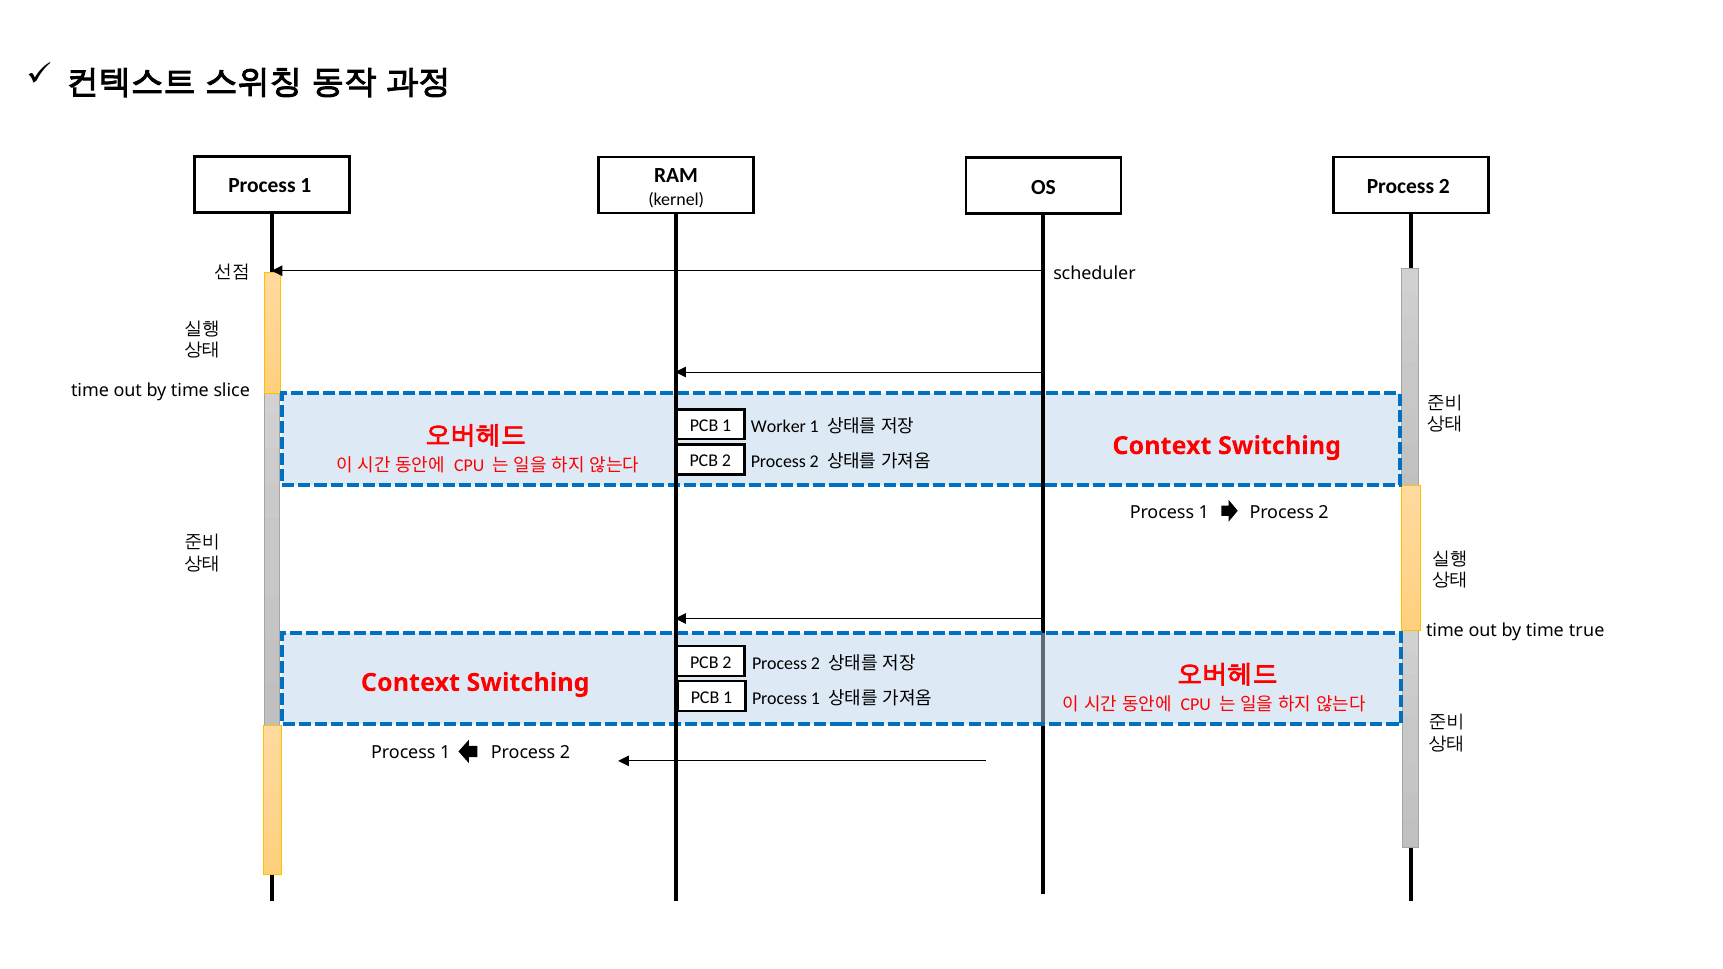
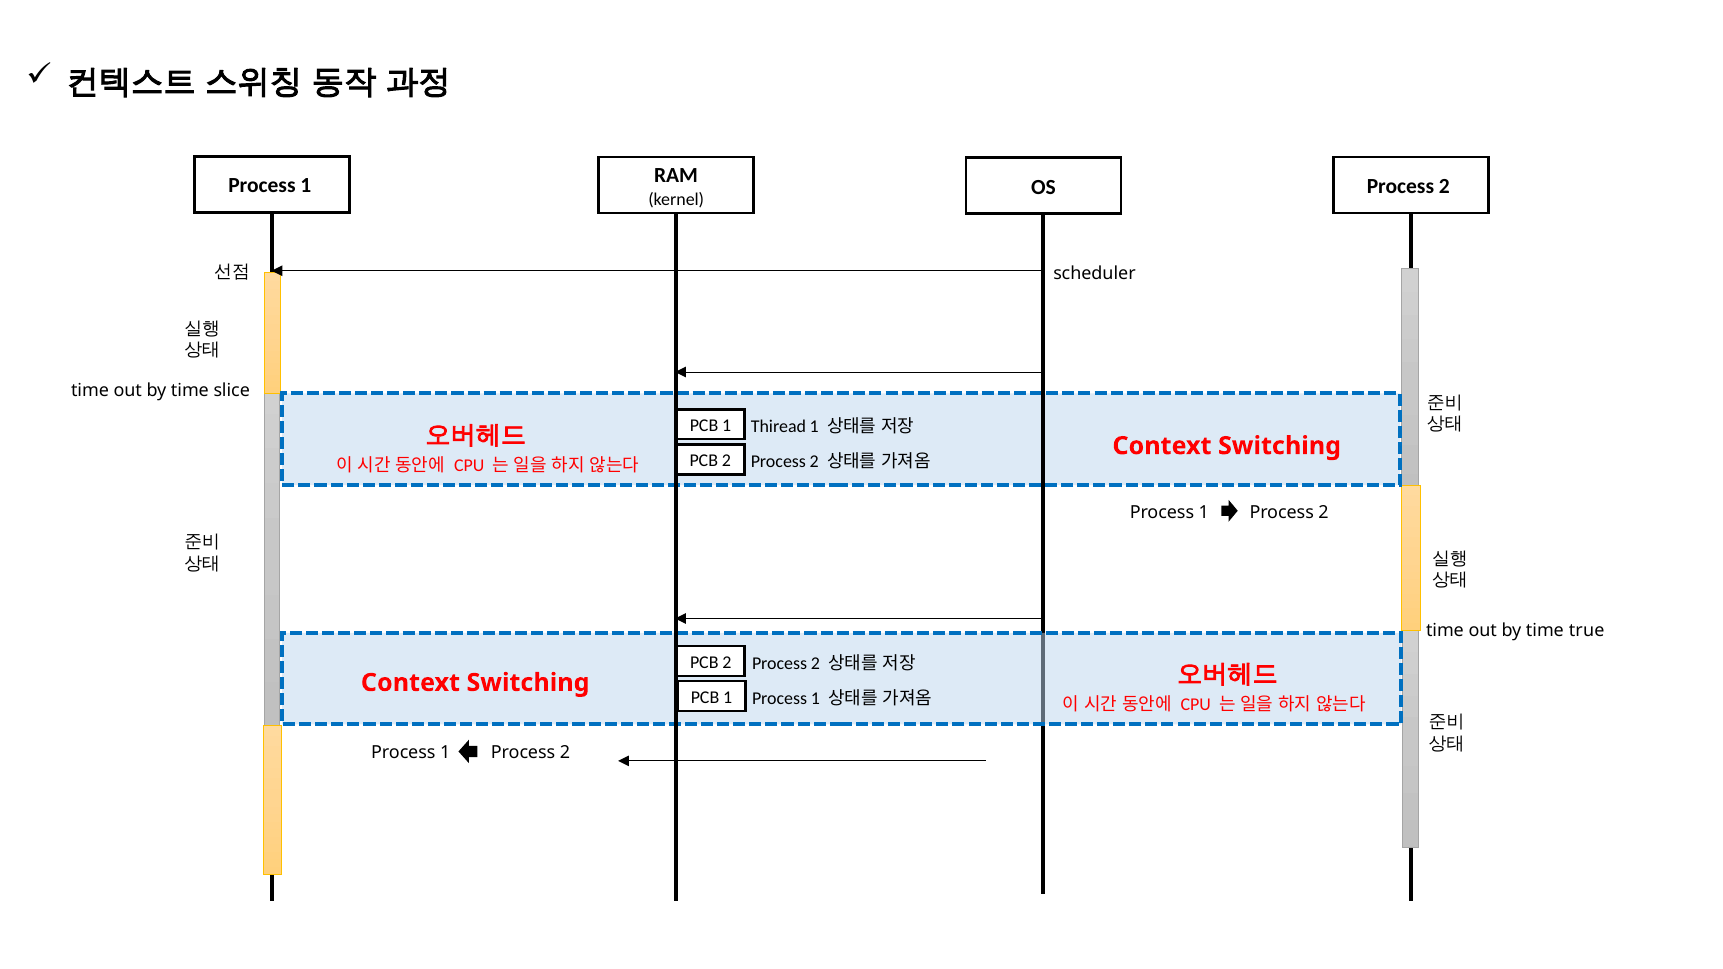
Worker: Worker -> Thiread (778, 427)
